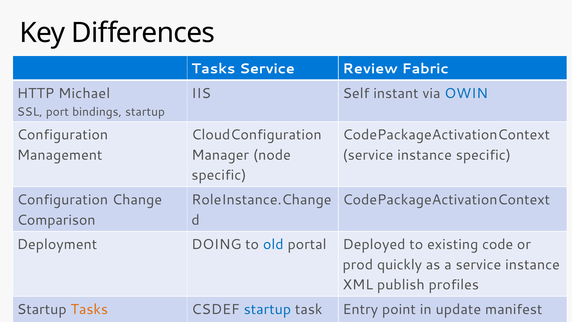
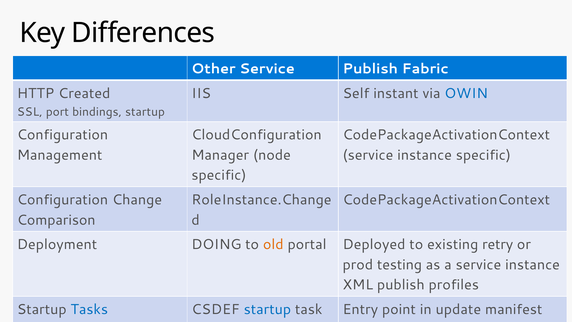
Tasks: Tasks -> Other (213, 69)
Service Review: Review -> Publish (370, 69)
Michael: Michael -> Created (84, 93)
old colour: blue -> orange (273, 244)
code: code -> retry (498, 244)
quickly: quickly -> testing (399, 264)
Tasks colour: orange -> blue (89, 309)
